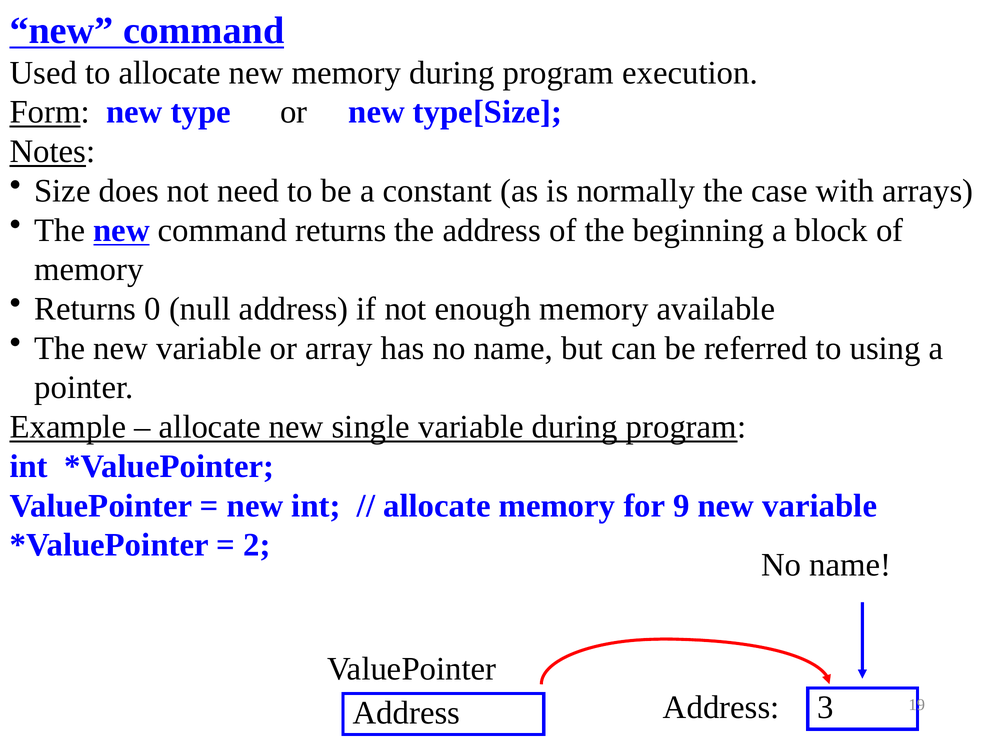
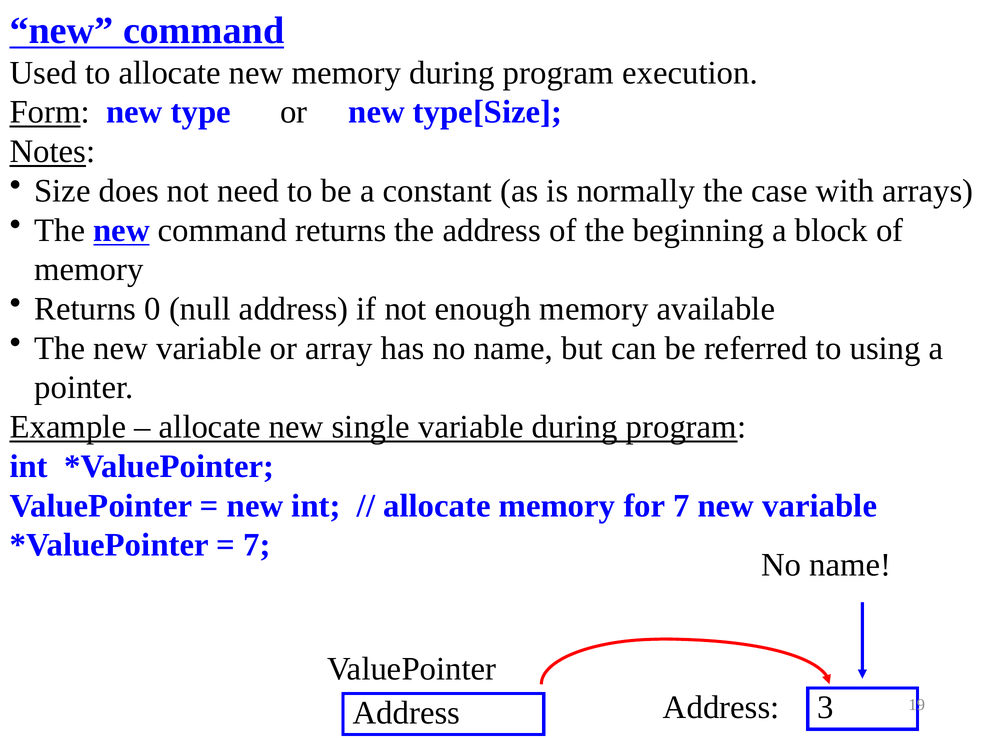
for 9: 9 -> 7 (681, 506)
2: 2 -> 7 (257, 545)
